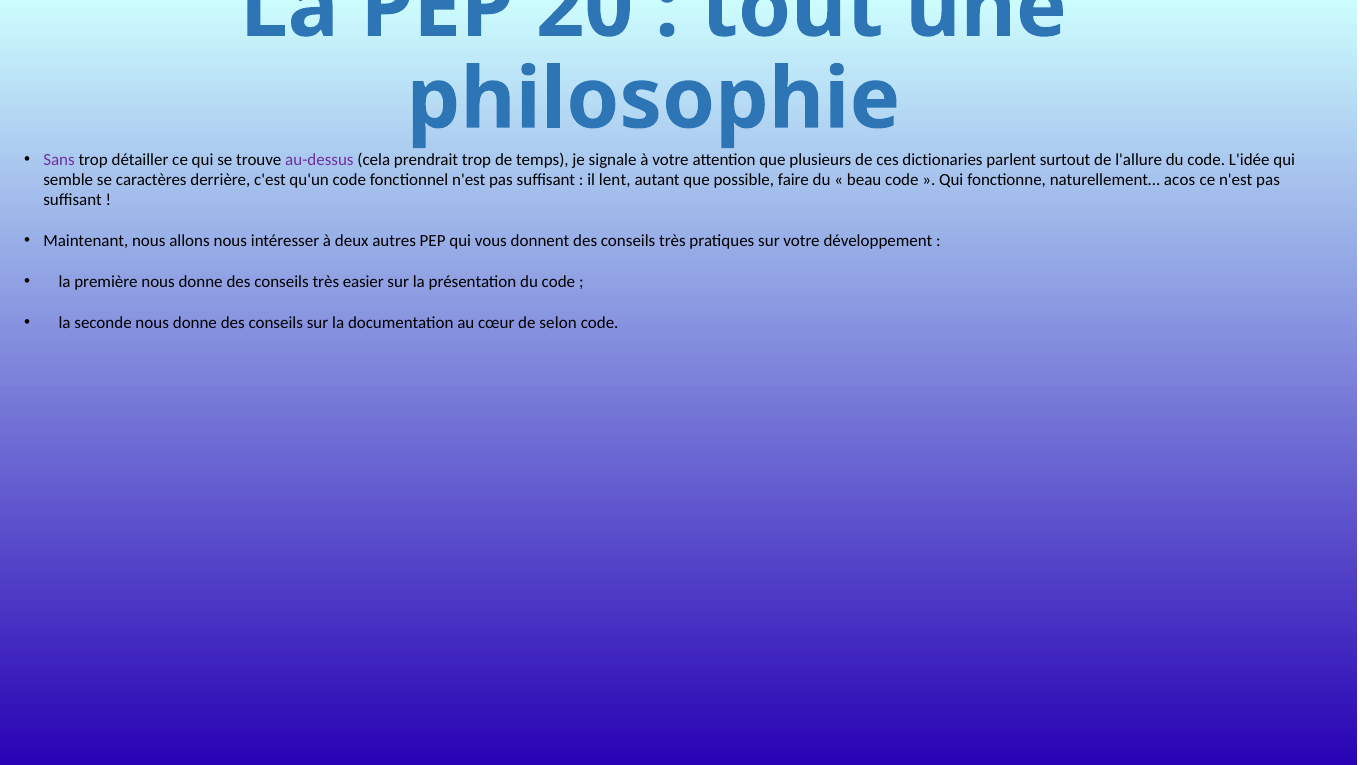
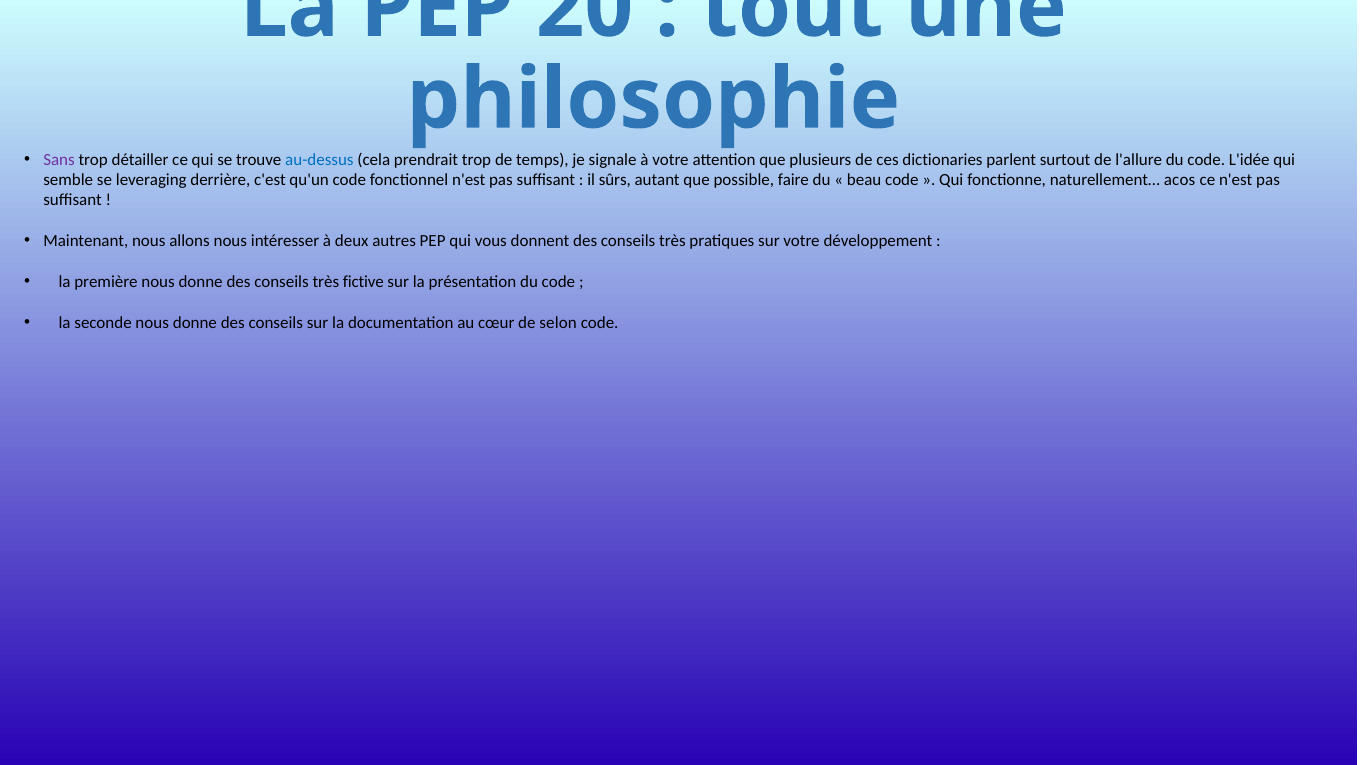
au-dessus colour: purple -> blue (319, 160)
caractères: caractères -> leveraging (151, 180)
lent: lent -> sûrs (615, 180)
easier: easier -> fictive (363, 282)
